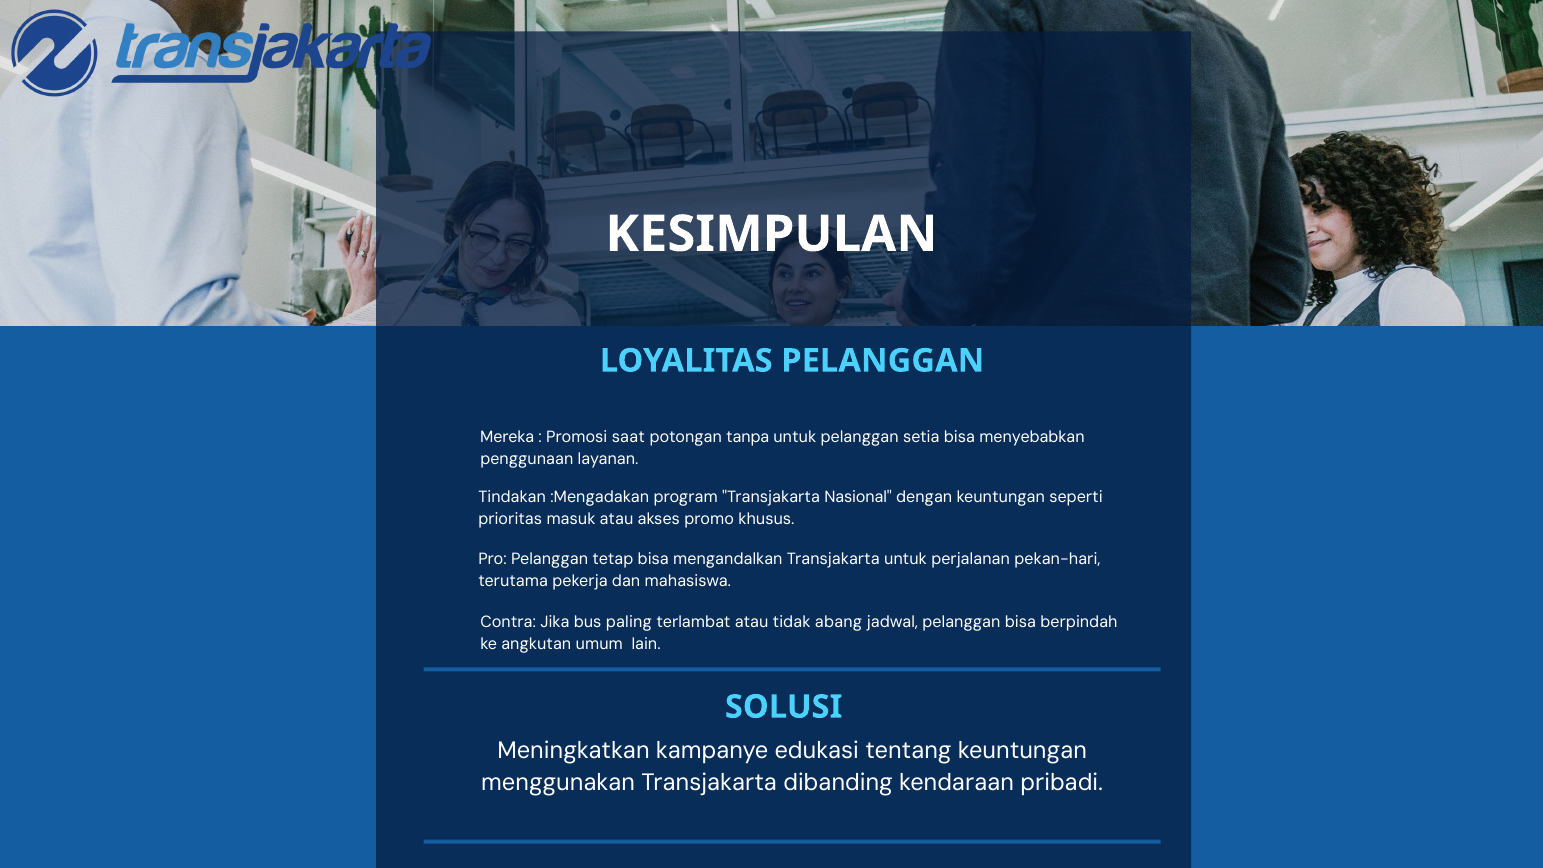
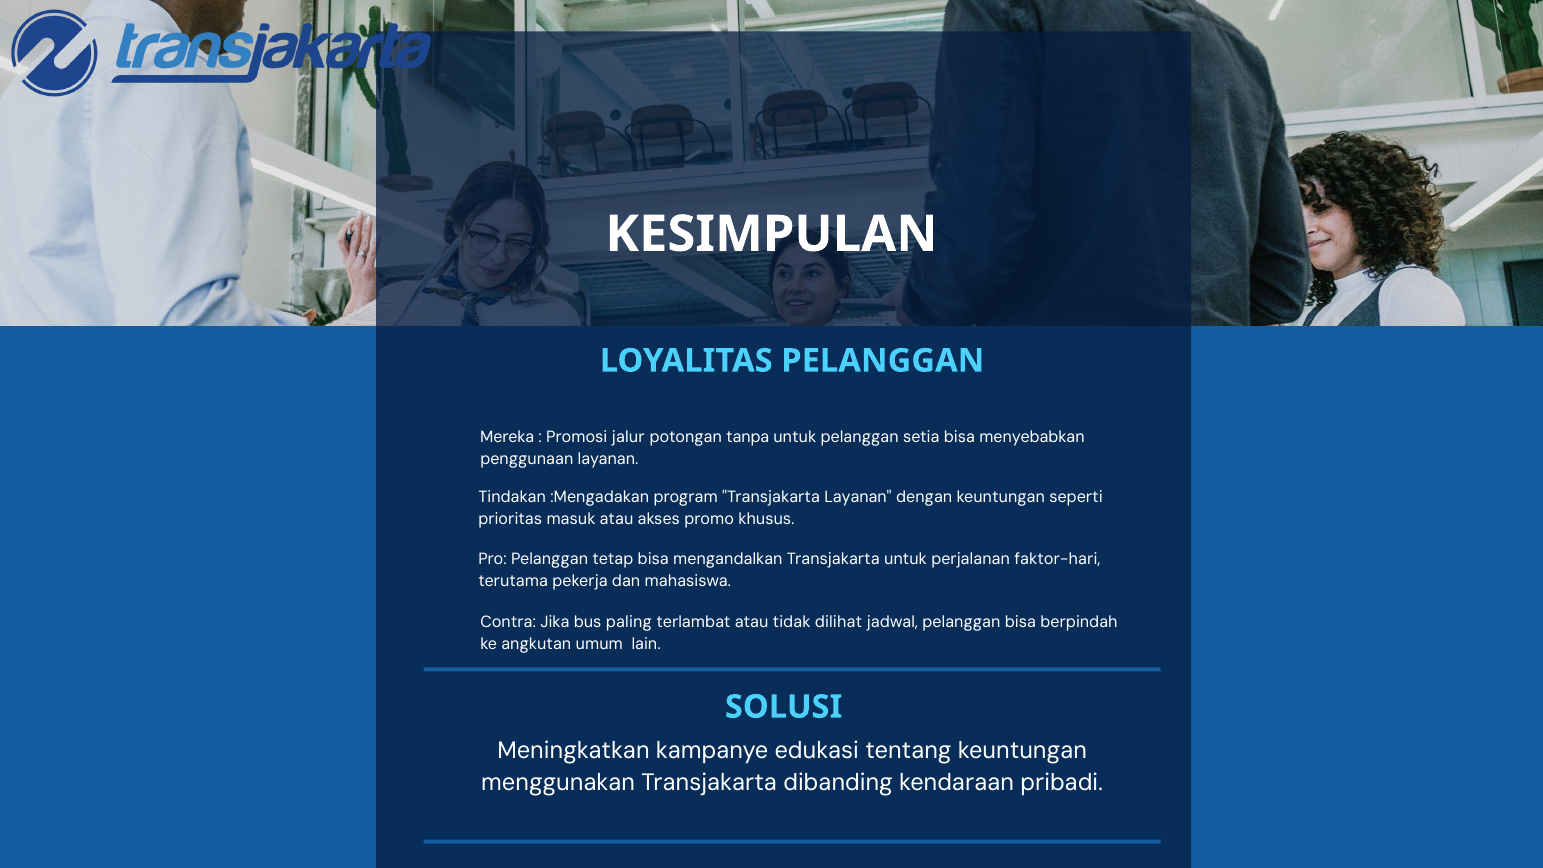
saat: saat -> jalur (628, 437)
Transjakarta Nasional: Nasional -> Layanan (858, 497)
pekan-hari: pekan-hari -> faktor-hari (1057, 559)
abang: abang -> dilihat (839, 622)
